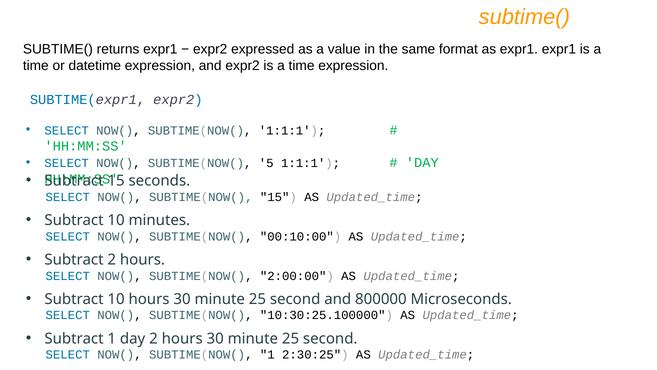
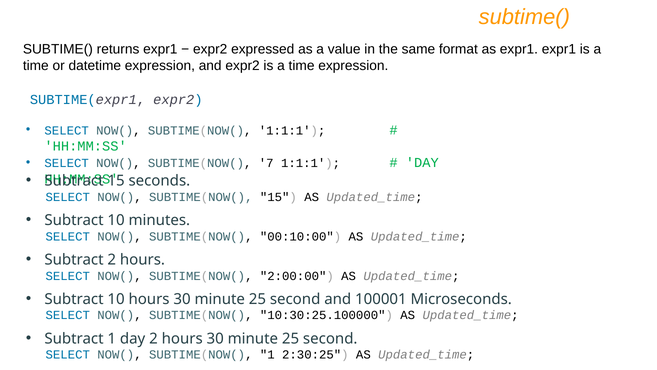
5: 5 -> 7 (266, 163)
800000: 800000 -> 100001 (381, 299)
